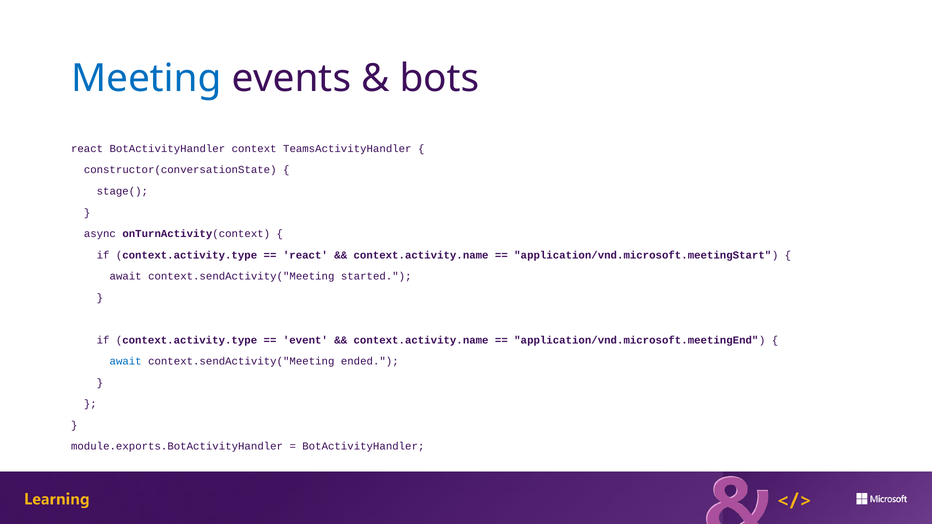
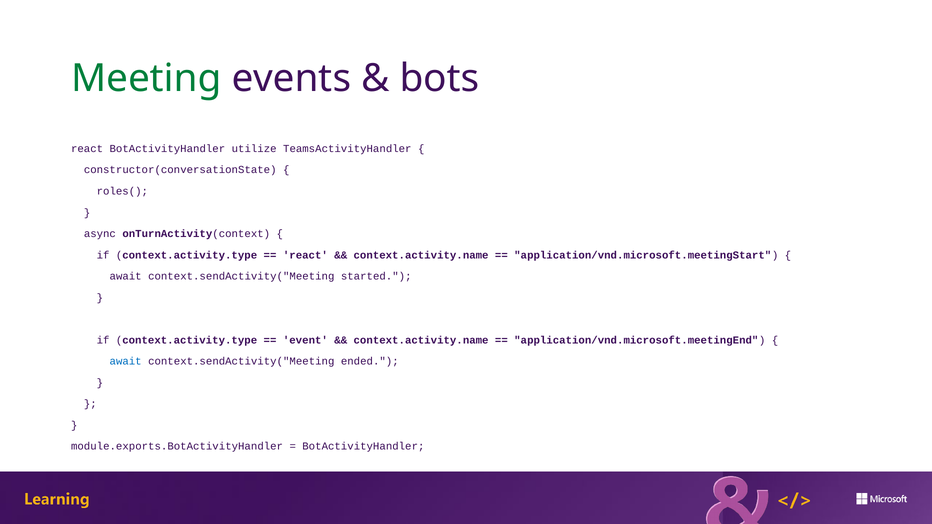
Meeting colour: blue -> green (146, 78)
context: context -> utilize (254, 149)
stage(: stage( -> roles( (122, 191)
